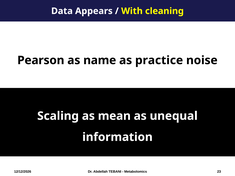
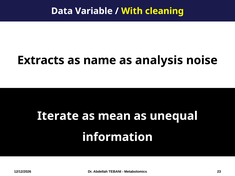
Appears: Appears -> Variable (94, 11)
Pearson: Pearson -> Extracts (41, 60)
practice: practice -> analysis (159, 60)
Scaling: Scaling -> Iterate (58, 116)
